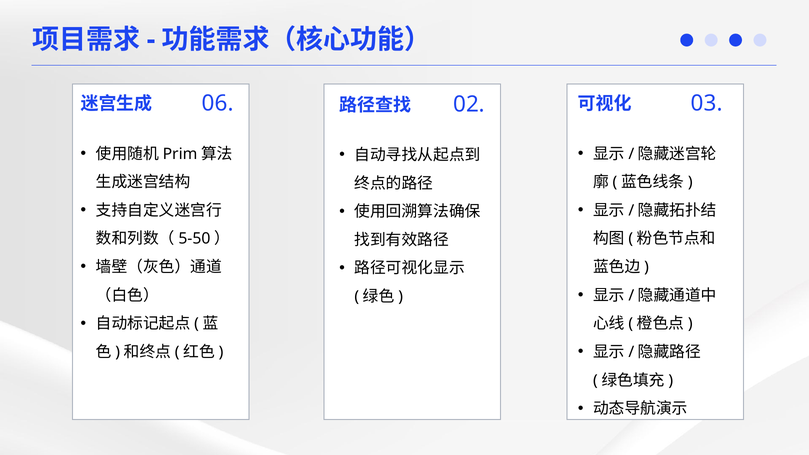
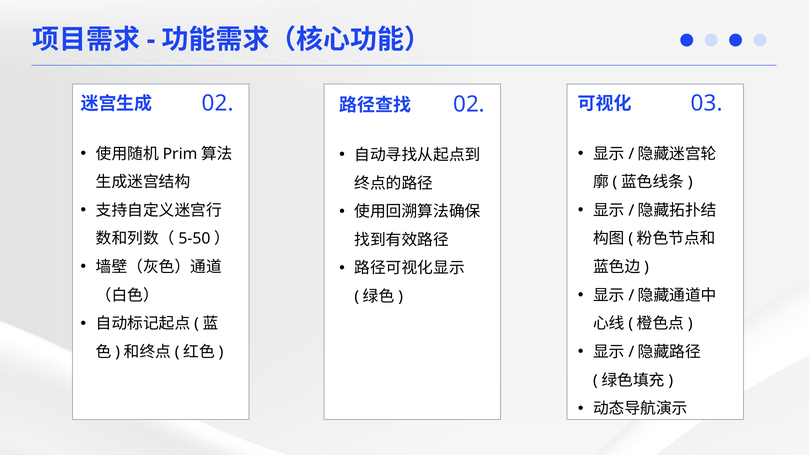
06: 06 -> 02 (218, 103)
